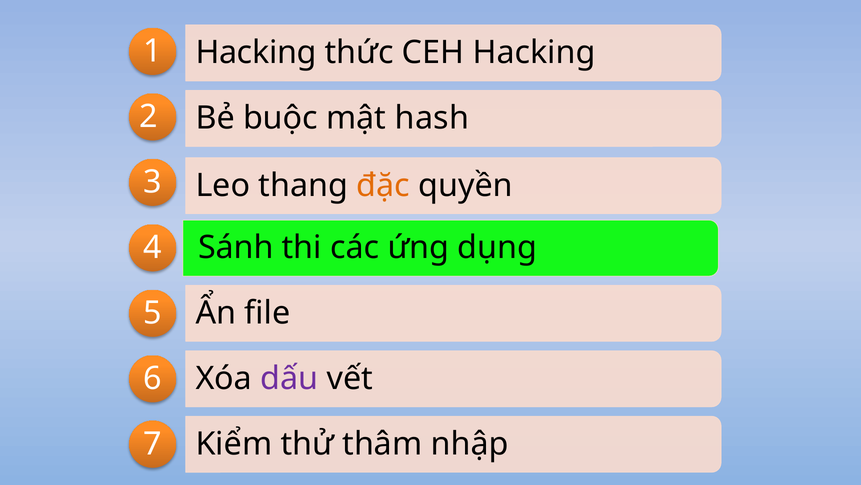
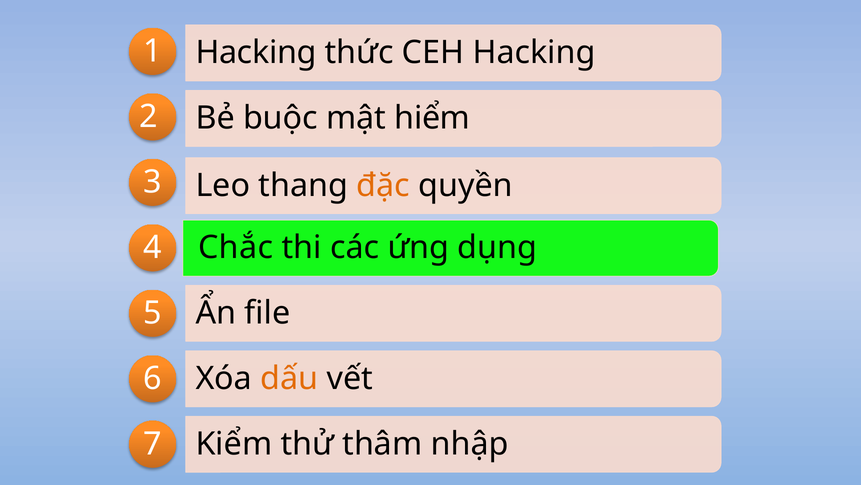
hash: hash -> hiểm (432, 118)
Sánh: Sánh -> Chắc (236, 247)
dấu colour: purple -> orange (289, 378)
